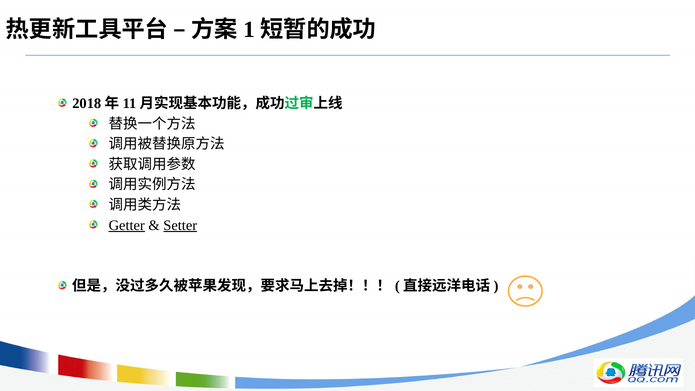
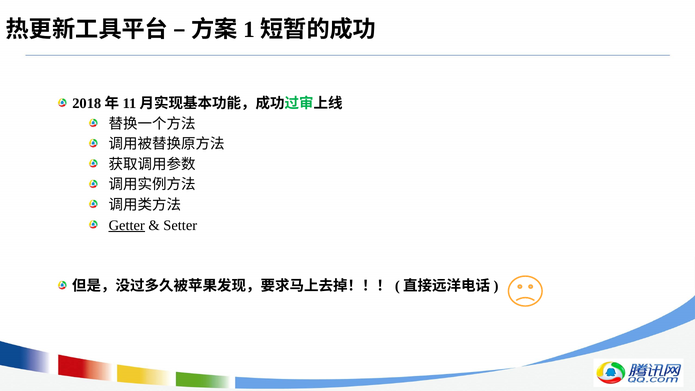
Setter underline: present -> none (180, 225)
